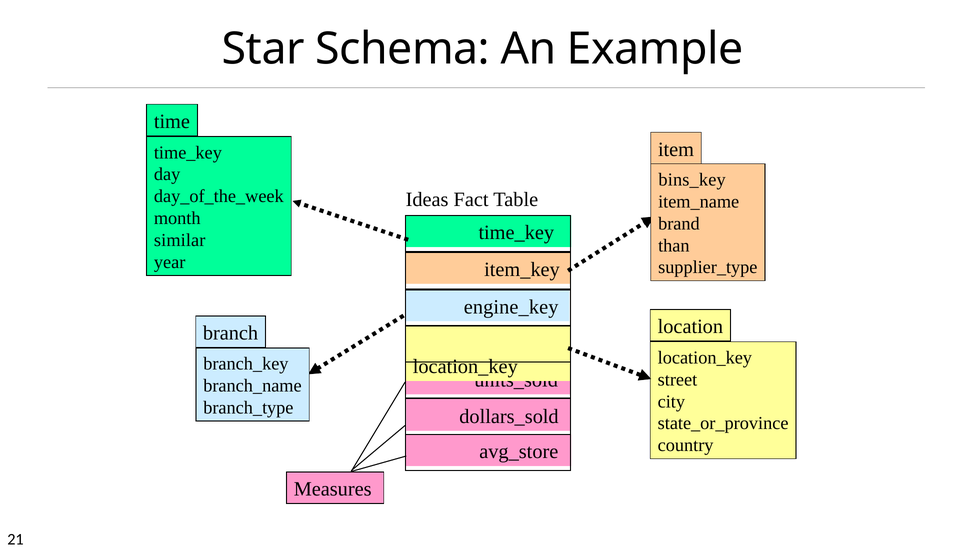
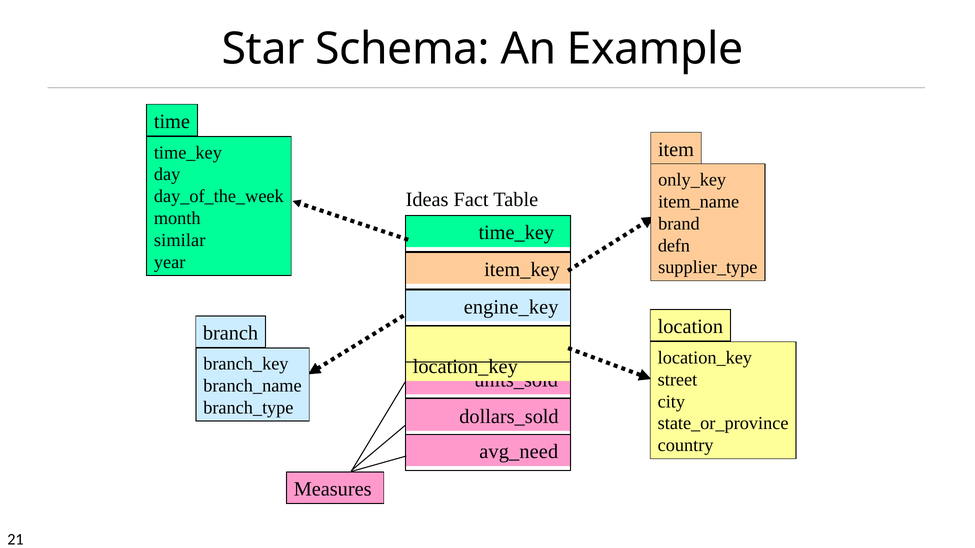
bins_key: bins_key -> only_key (692, 180)
than: than -> defn (674, 246)
avg_store: avg_store -> avg_need (519, 452)
